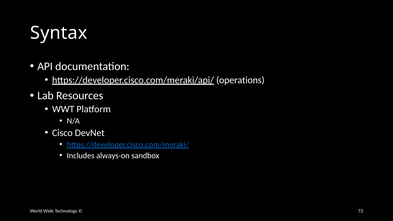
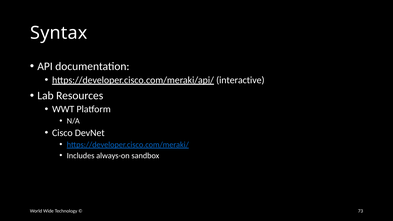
operations: operations -> interactive (240, 80)
